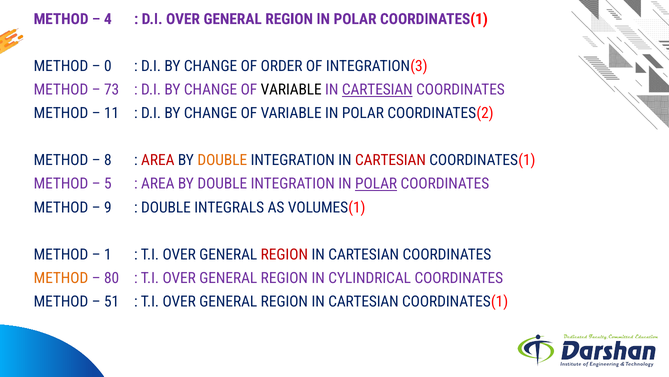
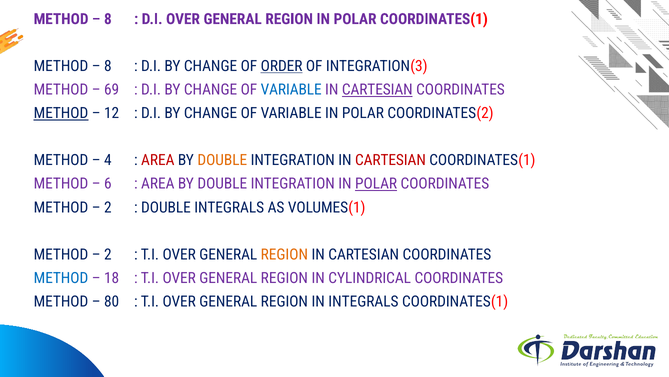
4: 4 -> 8 (108, 19)
0: 0 -> 8 (108, 66)
ORDER underline: none -> present (282, 66)
73: 73 -> 69 (112, 90)
VARIABLE colour: black -> blue (291, 90)
METHOD underline: none -> present (61, 113)
11: 11 -> 12 (112, 113)
8: 8 -> 4 (108, 160)
5: 5 -> 6 (108, 184)
9: 9 -> 2 (108, 207)
1: 1 -> 2 (108, 254)
REGION colour: red -> orange (284, 254)
METHOD colour: orange -> blue (61, 278)
80: 80 -> 18 (112, 278)
51: 51 -> 80 (112, 301)
CARTESIAN: CARTESIAN -> INTEGRALS (363, 301)
